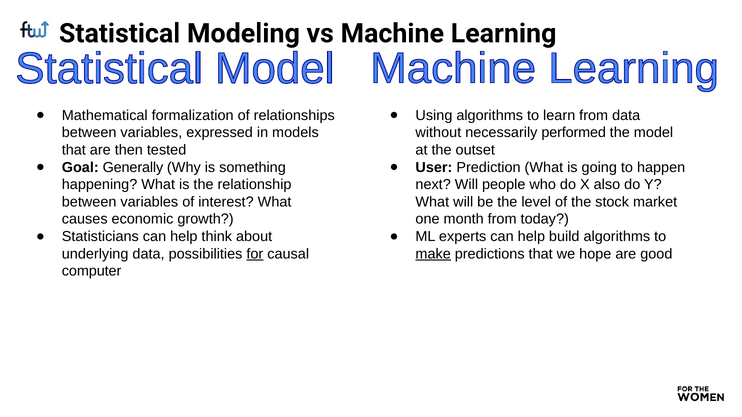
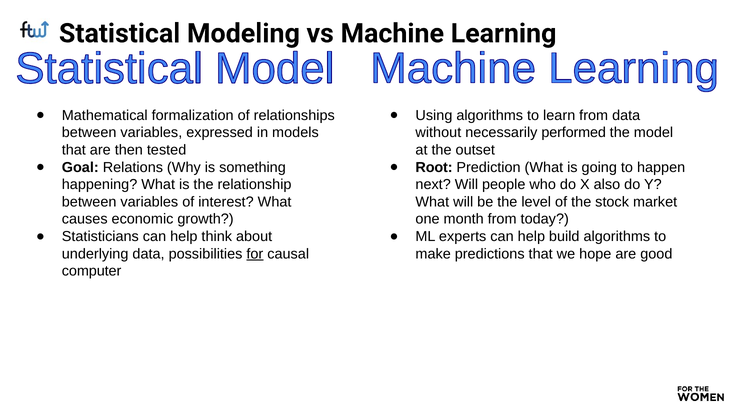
Generally: Generally -> Relations (133, 167)
User: User -> Root (434, 167)
make underline: present -> none (433, 254)
